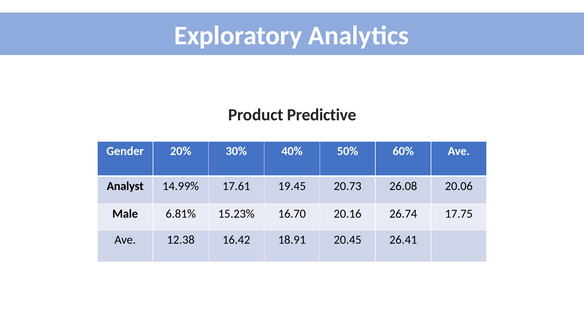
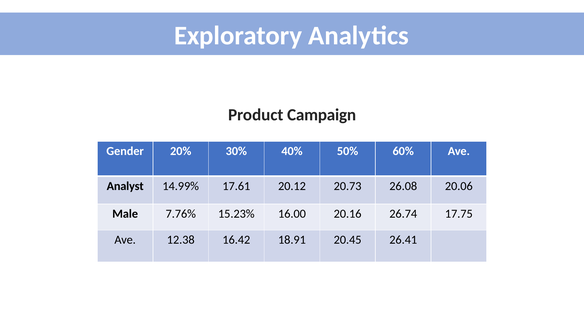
Predictive: Predictive -> Campaign (322, 115)
19.45: 19.45 -> 20.12 (292, 186)
6.81%: 6.81% -> 7.76% (181, 213)
16.70: 16.70 -> 16.00 (292, 213)
